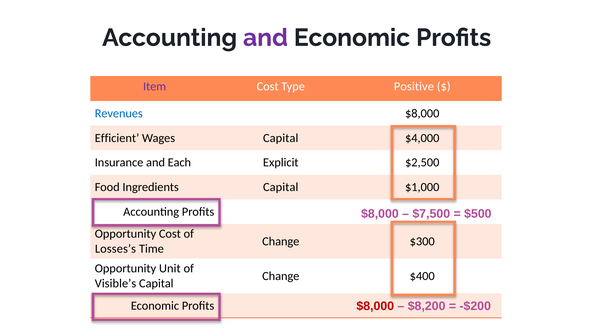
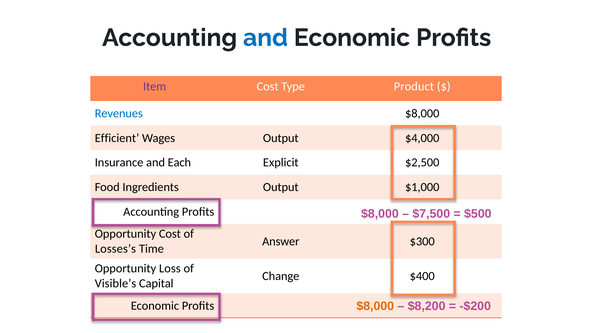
and colour: purple -> blue (266, 38)
Positive: Positive -> Product (414, 86)
Wages Capital: Capital -> Output (281, 138)
Ingredients Capital: Capital -> Output (281, 187)
Change: Change -> Answer (281, 241)
Unit: Unit -> Loss (170, 268)
$8,000 colour: red -> orange (375, 306)
